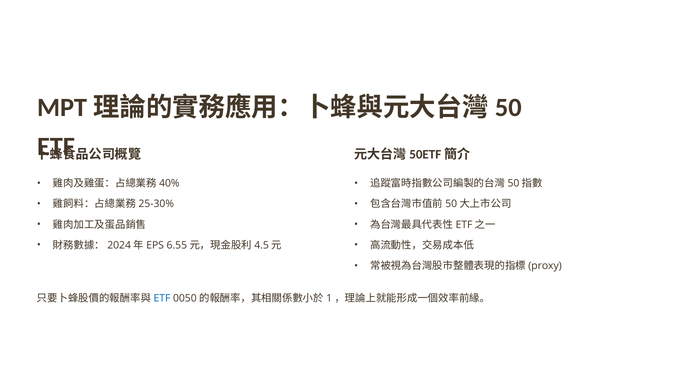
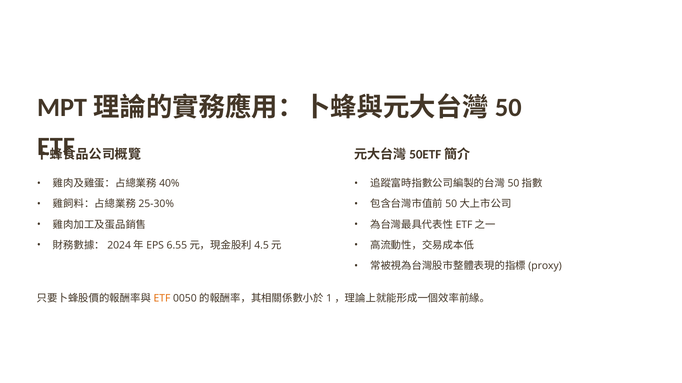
ETF colour: blue -> orange (162, 299)
